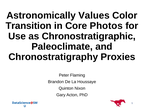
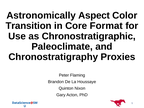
Values: Values -> Aspect (94, 15)
Photos: Photos -> Format (106, 26)
